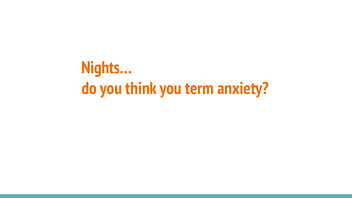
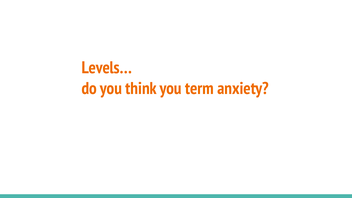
Nights…: Nights… -> Levels… (107, 68)
